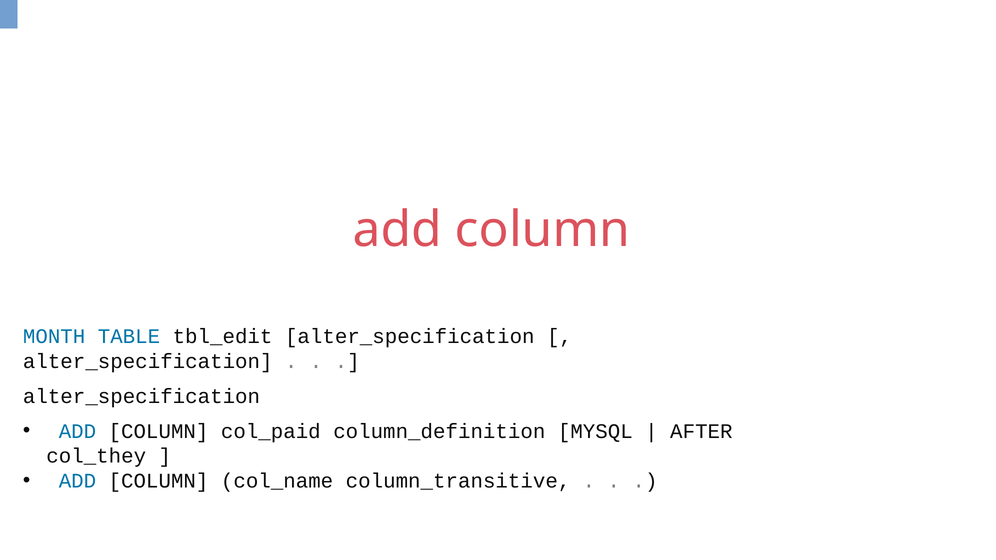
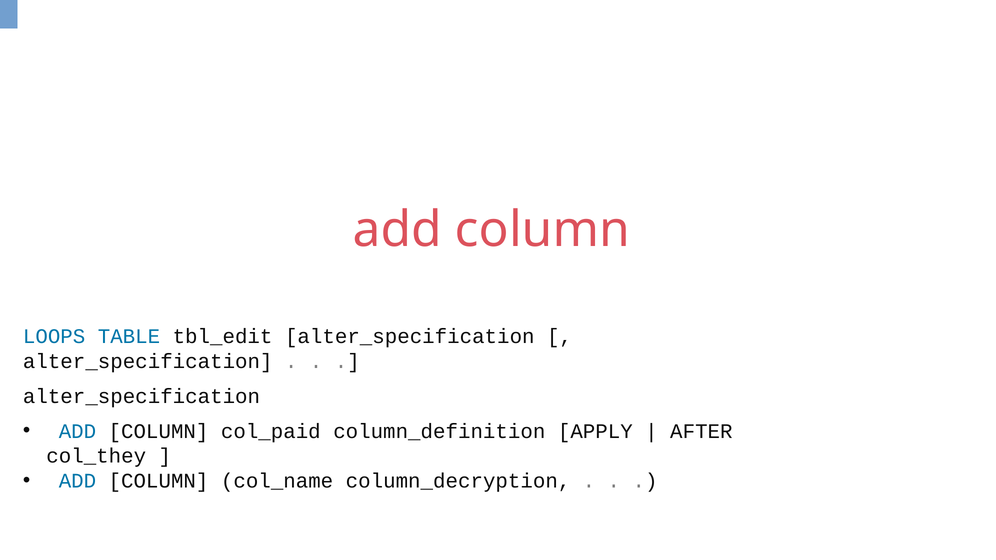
MONTH: MONTH -> LOOPS (54, 337)
MYSQL: MYSQL -> APPLY (595, 431)
column_transitive: column_transitive -> column_decryption (458, 481)
